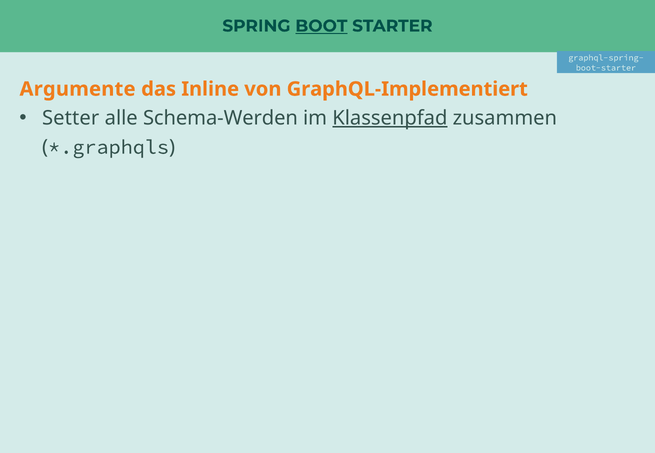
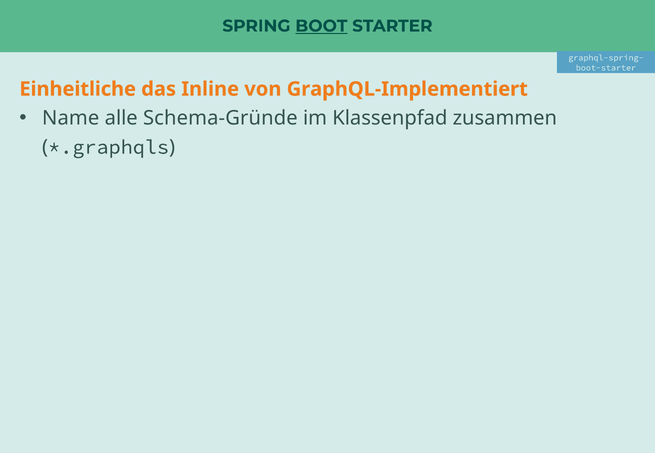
Argumente: Argumente -> Einheitliche (78, 89)
Setter: Setter -> Name (71, 118)
Schema-Werden: Schema-Werden -> Schema-Gründe (220, 118)
Klassenpfad underline: present -> none (390, 118)
